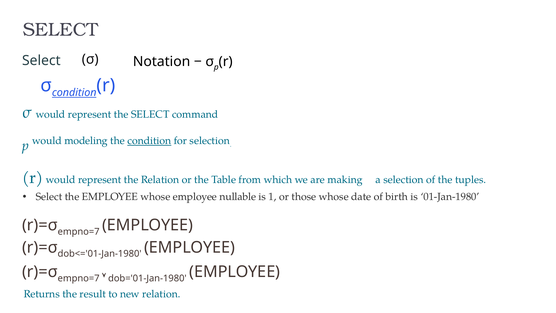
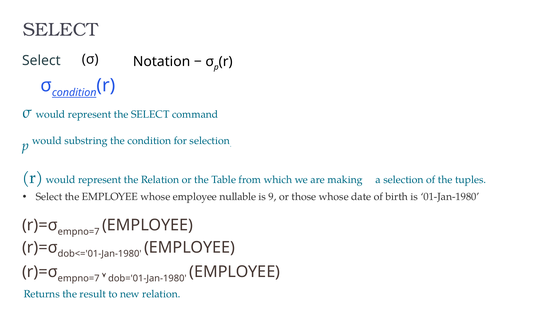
modeling: modeling -> substring (86, 141)
condition underline: present -> none (149, 141)
1: 1 -> 9 (273, 197)
